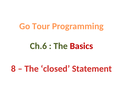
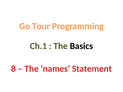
Ch.6: Ch.6 -> Ch.1 (38, 46)
Basics colour: red -> black (81, 46)
closed: closed -> names (55, 69)
